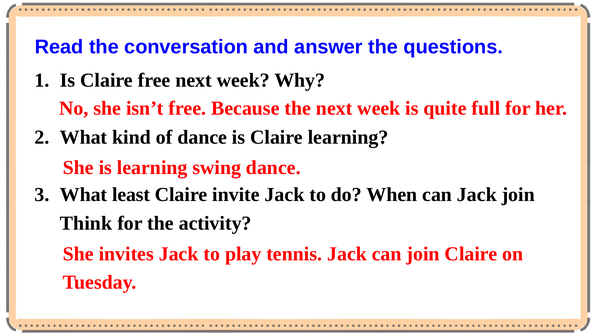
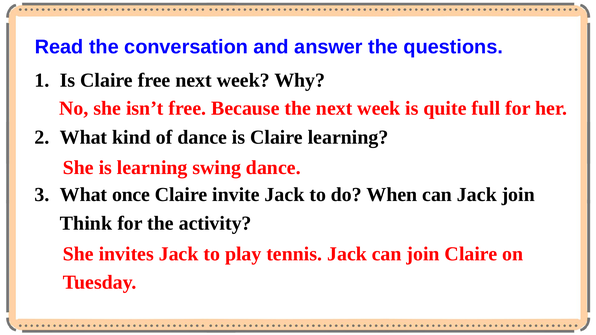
least: least -> once (131, 195)
